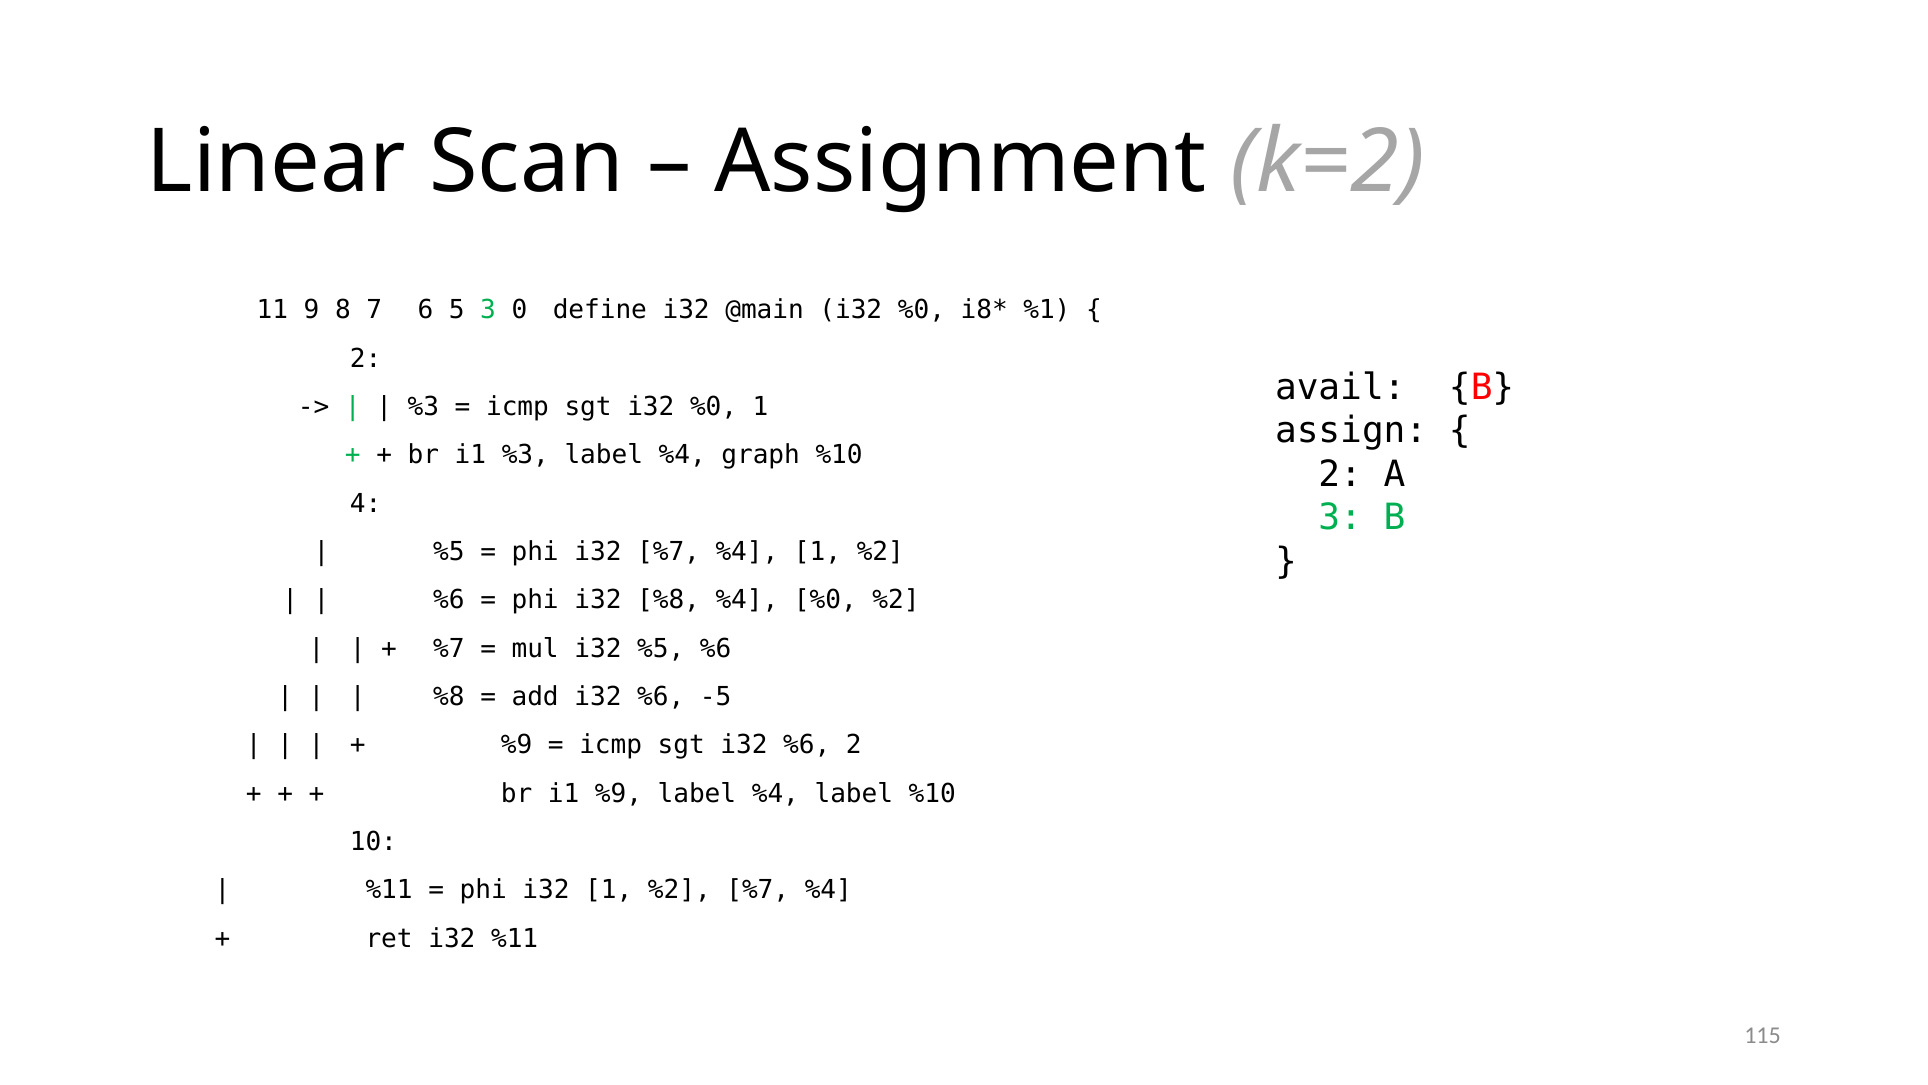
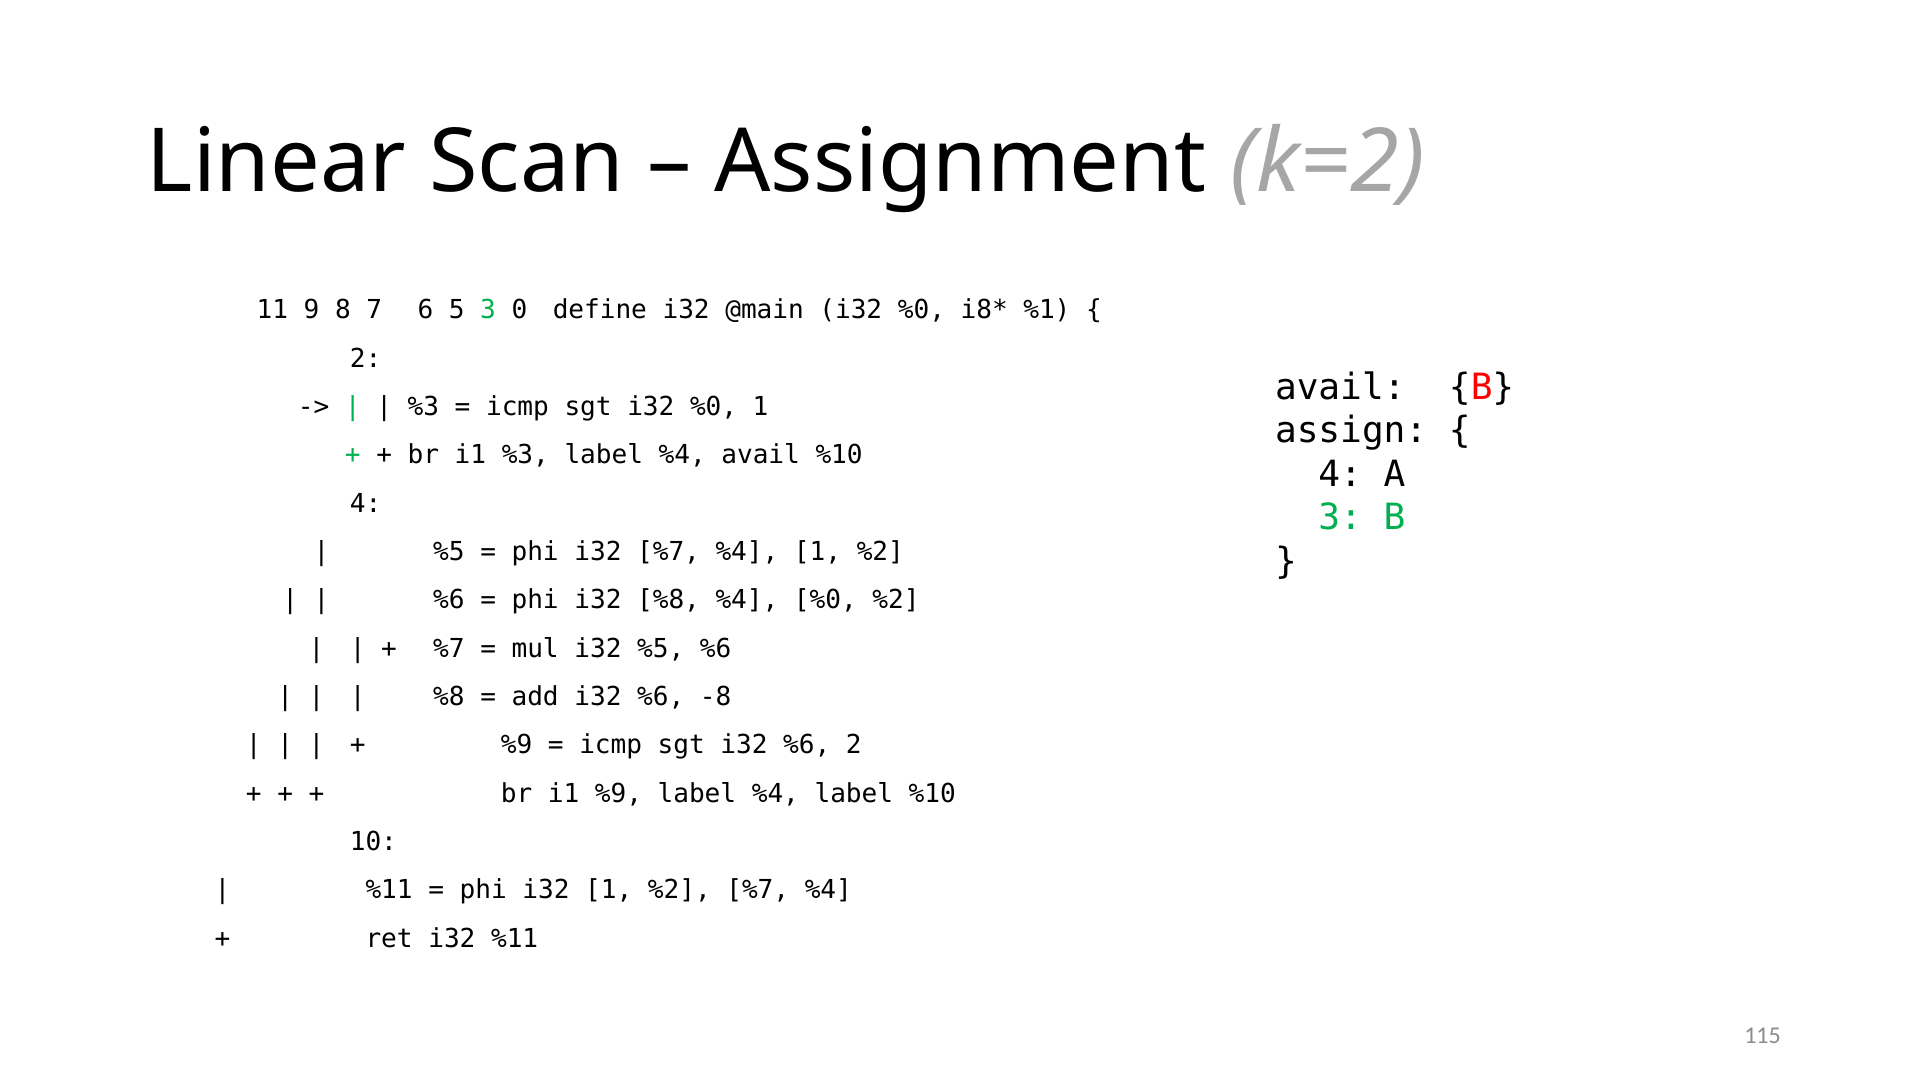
%4 graph: graph -> avail (761, 455)
2: 2 -> 4 (1340, 474)
-5: -5 -> -8 (716, 697)
